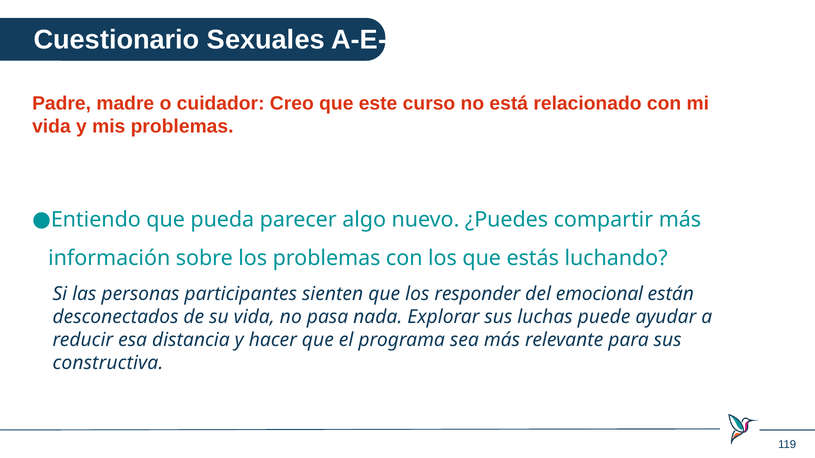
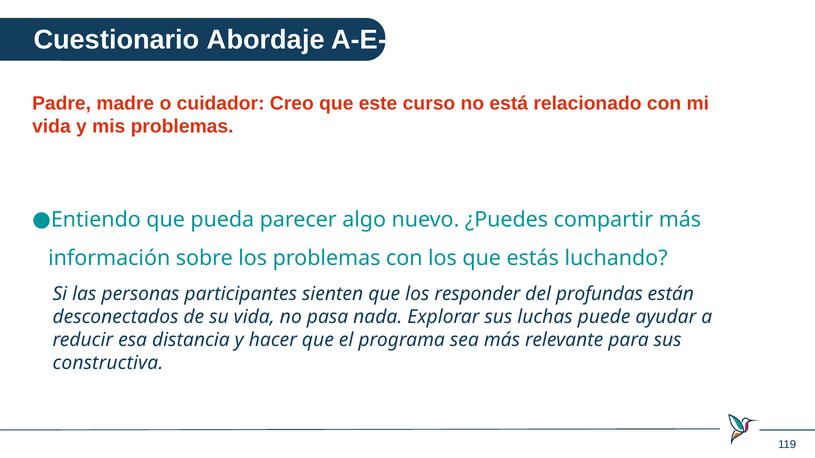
Sexuales: Sexuales -> Abordaje (266, 40)
emocional: emocional -> profundas (599, 294)
